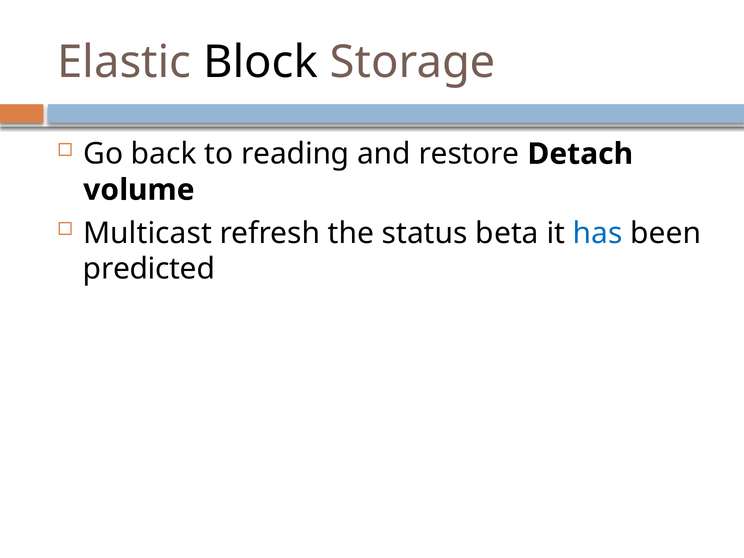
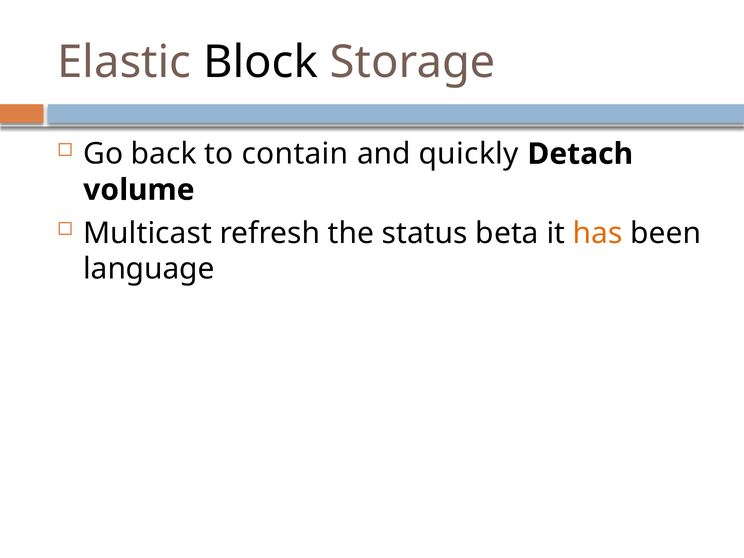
reading: reading -> contain (295, 154)
restore: restore -> quickly (469, 154)
has colour: blue -> orange (598, 233)
predicted: predicted -> language (149, 269)
